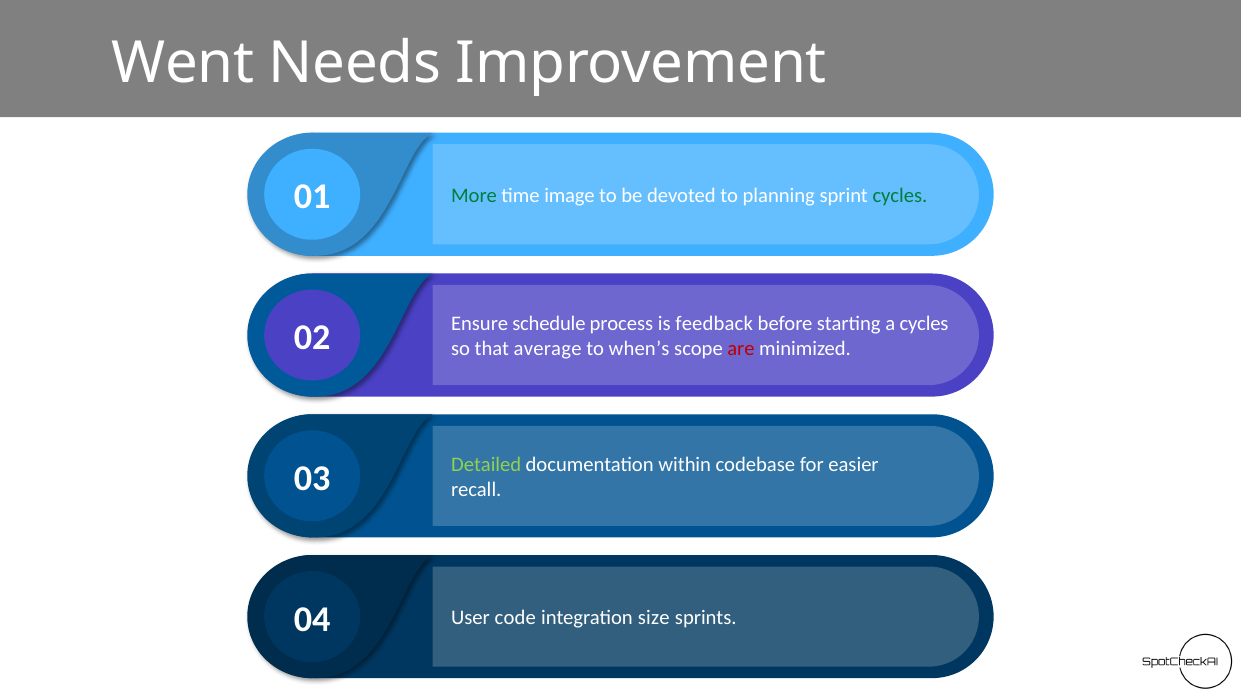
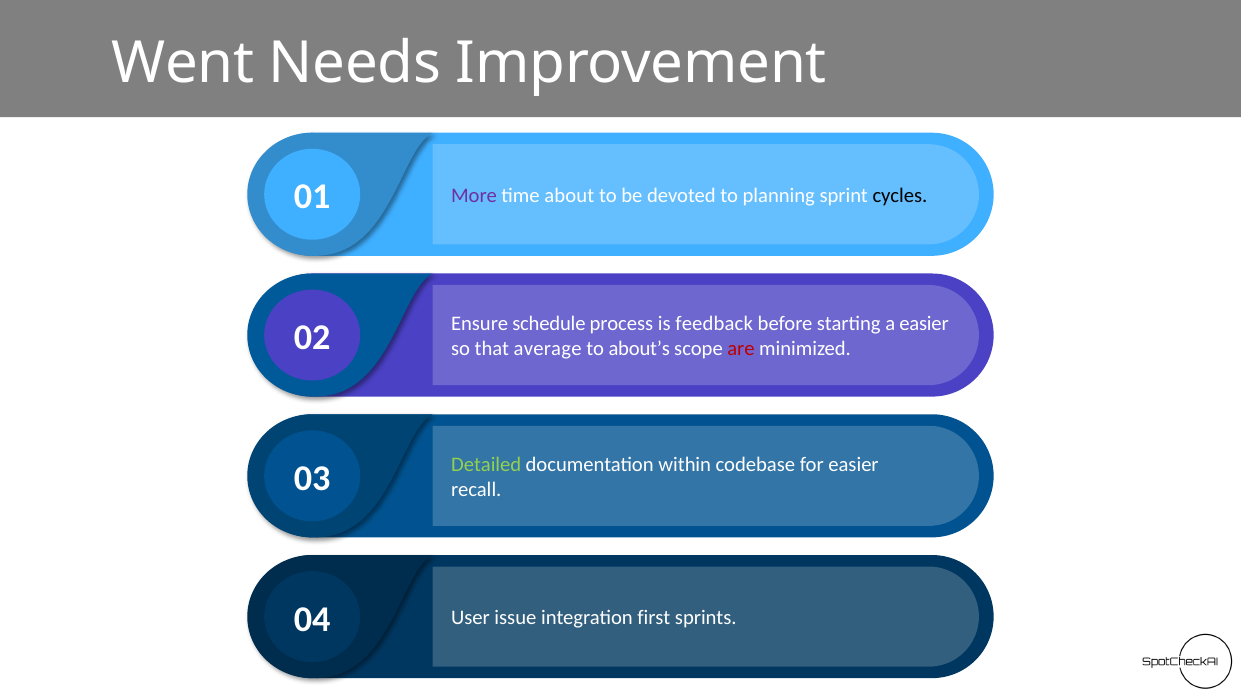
More colour: green -> purple (474, 196)
image: image -> about (569, 196)
cycles colour: green -> black (900, 196)
a cycles: cycles -> easier (924, 324)
when’s: when’s -> about’s (639, 349)
code: code -> issue (515, 618)
size: size -> first (654, 618)
